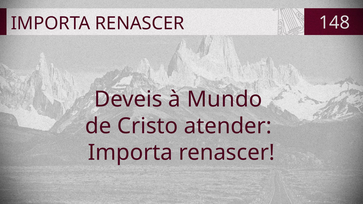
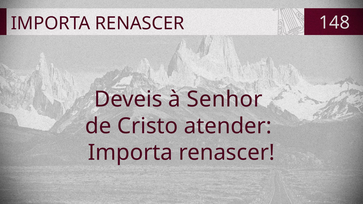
Mundo: Mundo -> Senhor (225, 99)
